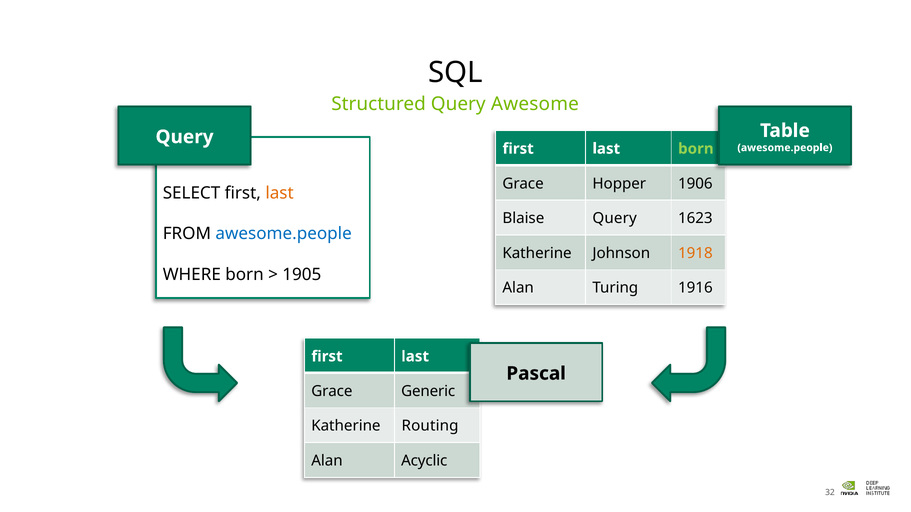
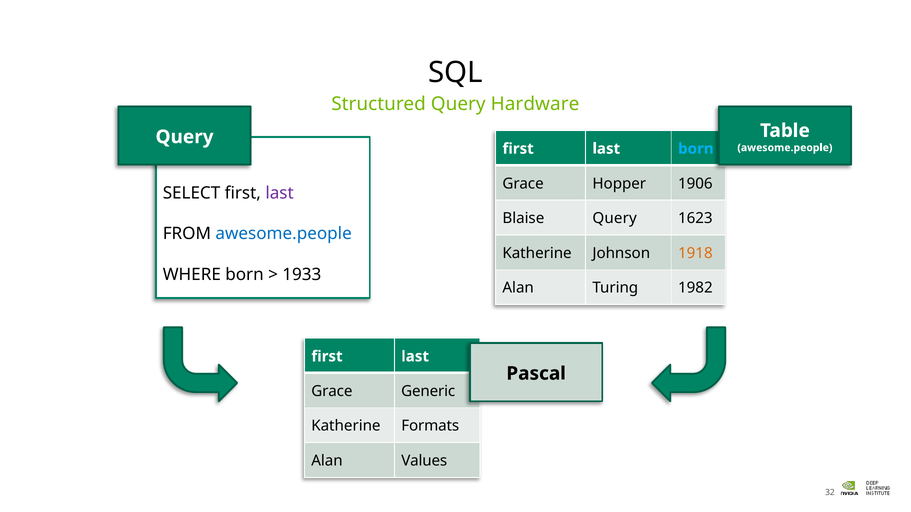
Awesome: Awesome -> Hardware (535, 104)
born colour: light green -> light blue (696, 149)
last colour: orange -> purple (280, 193)
1905: 1905 -> 1933 (302, 275)
1916: 1916 -> 1982 (695, 288)
Routing: Routing -> Formats (430, 426)
Acyclic: Acyclic -> Values (424, 461)
